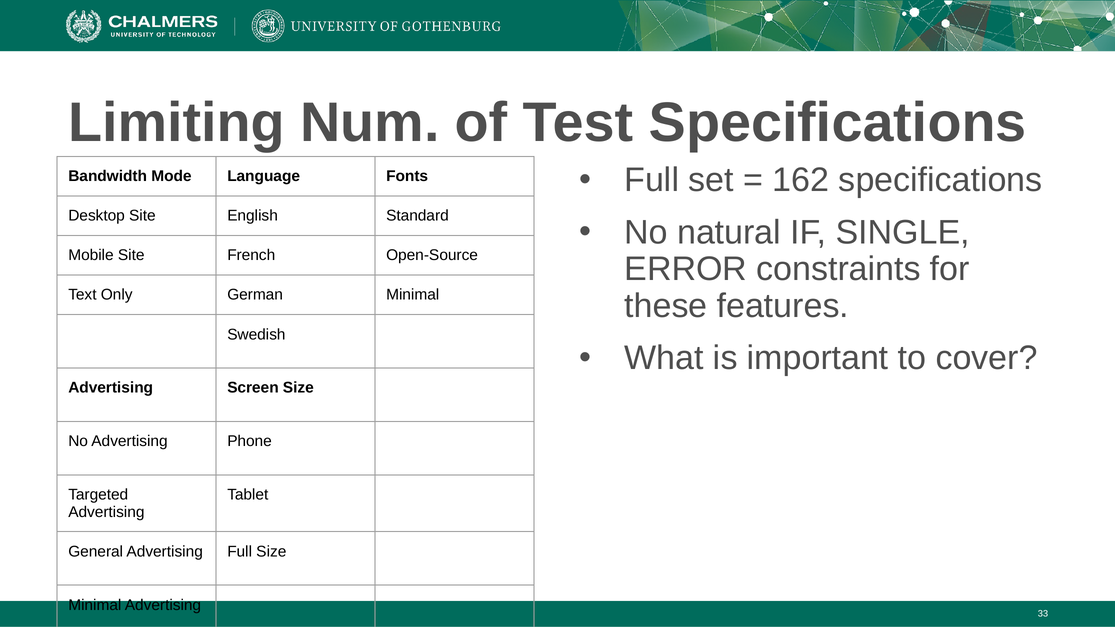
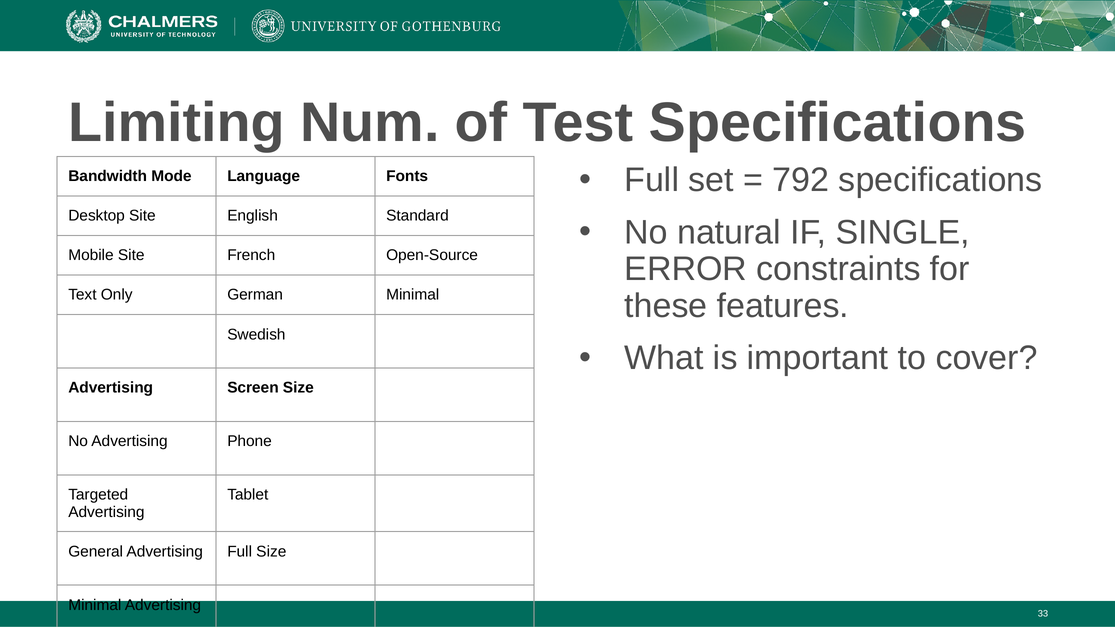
162: 162 -> 792 (801, 180)
